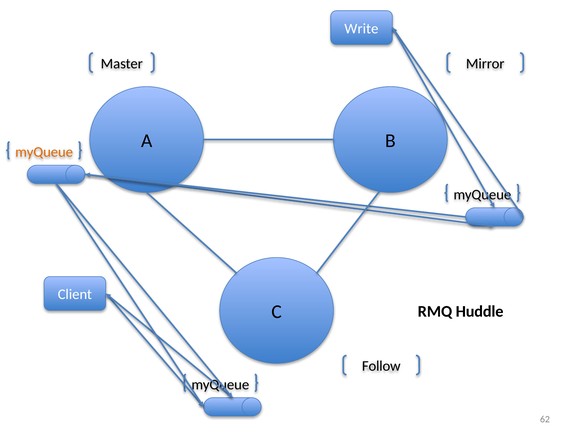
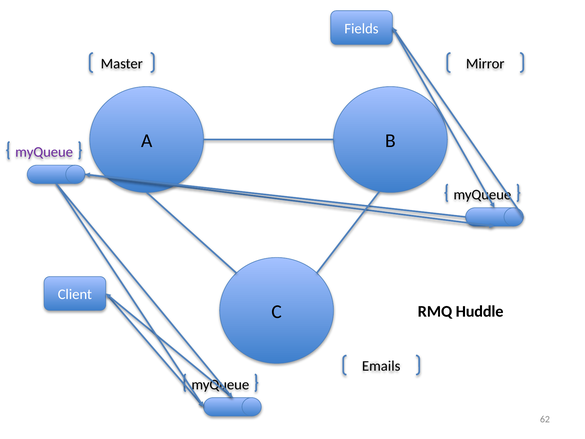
Write: Write -> Fields (361, 29)
myQueue colour: orange -> purple (44, 152)
Follow: Follow -> Emails (381, 366)
